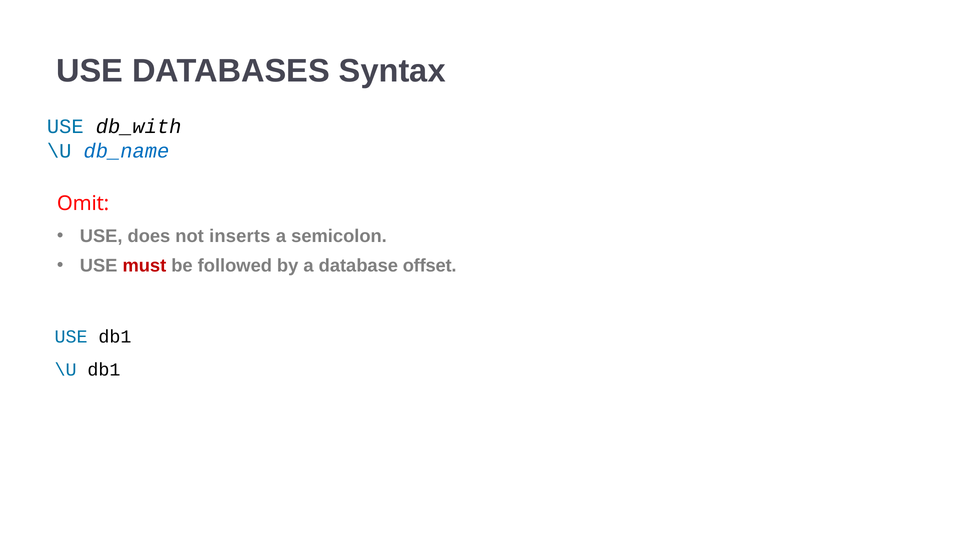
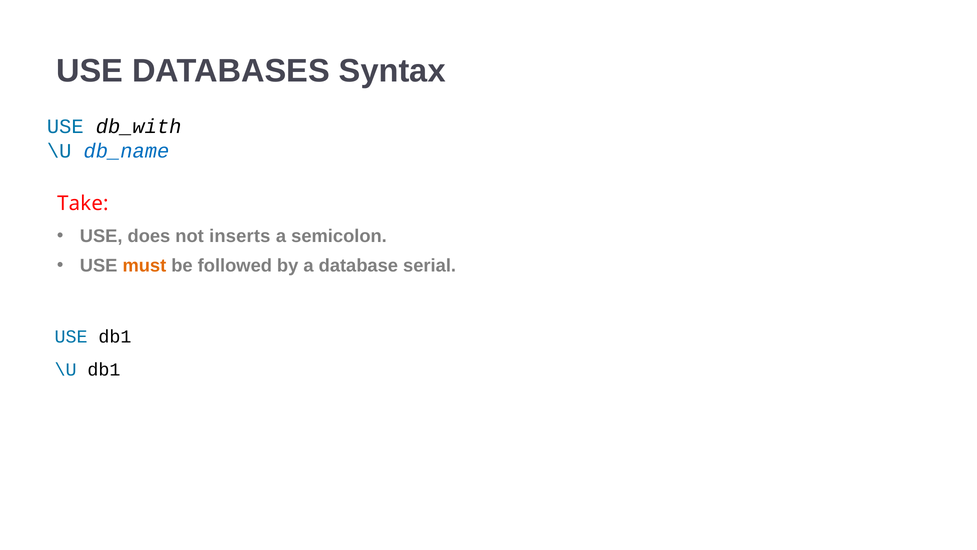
Omit: Omit -> Take (83, 203)
must colour: red -> orange (144, 266)
offset: offset -> serial (430, 266)
